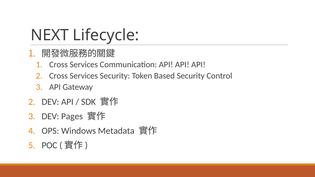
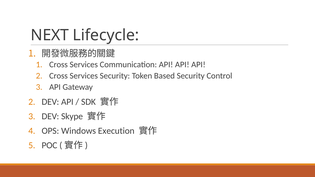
Pages: Pages -> Skype (72, 116)
Metadata: Metadata -> Execution (116, 131)
